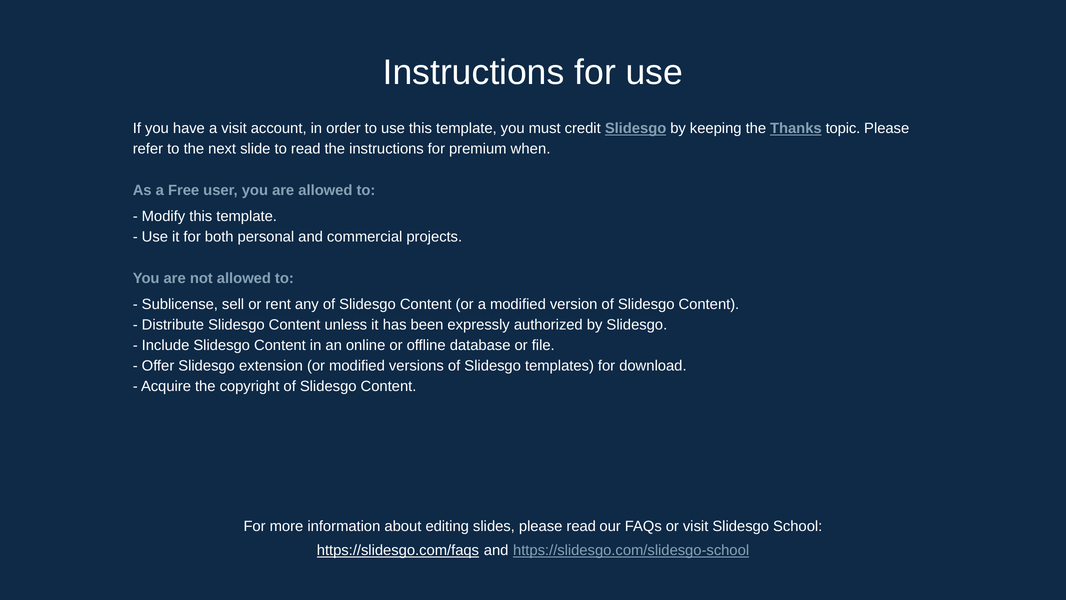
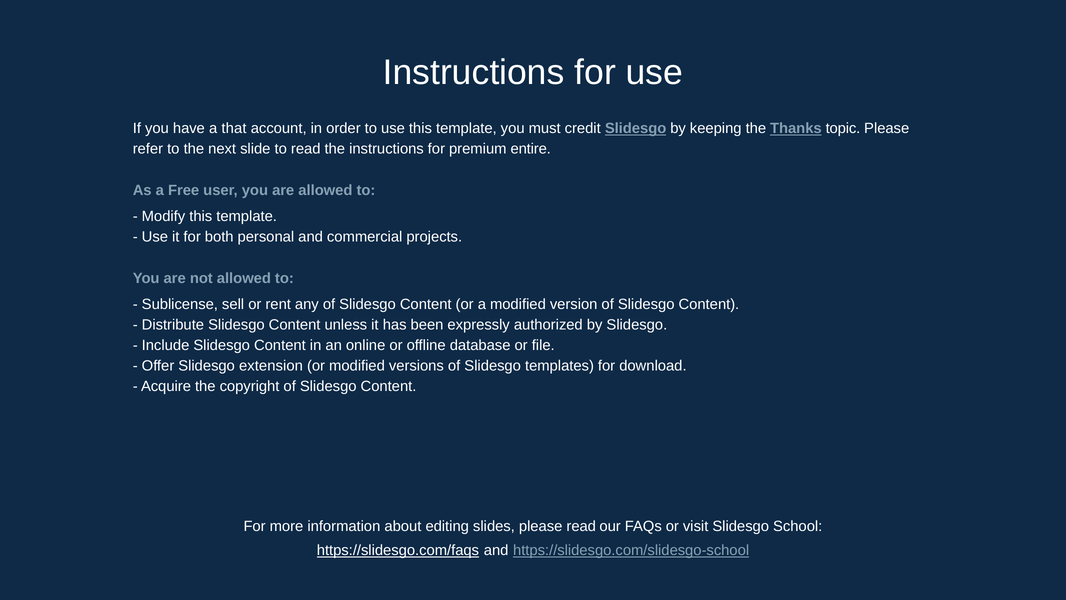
a visit: visit -> that (234, 128)
when: when -> entire (531, 149)
